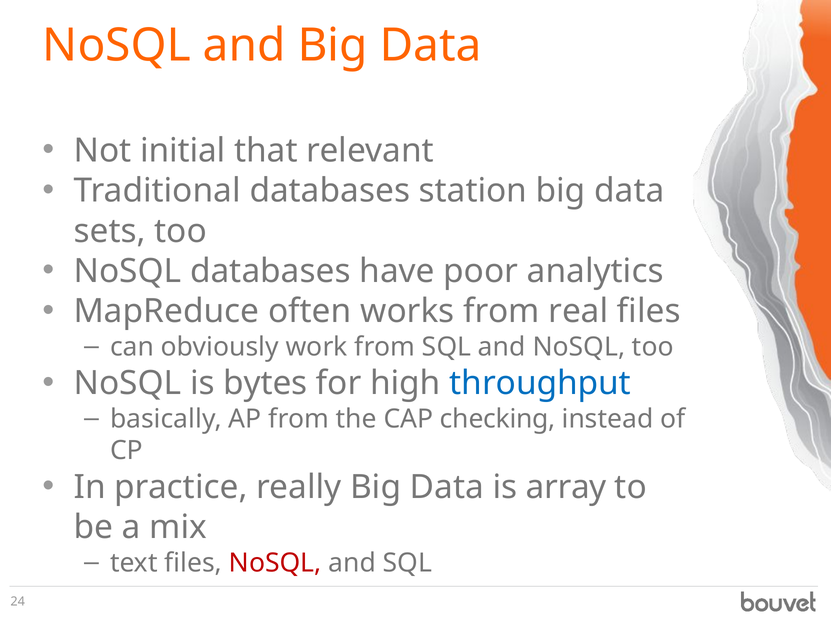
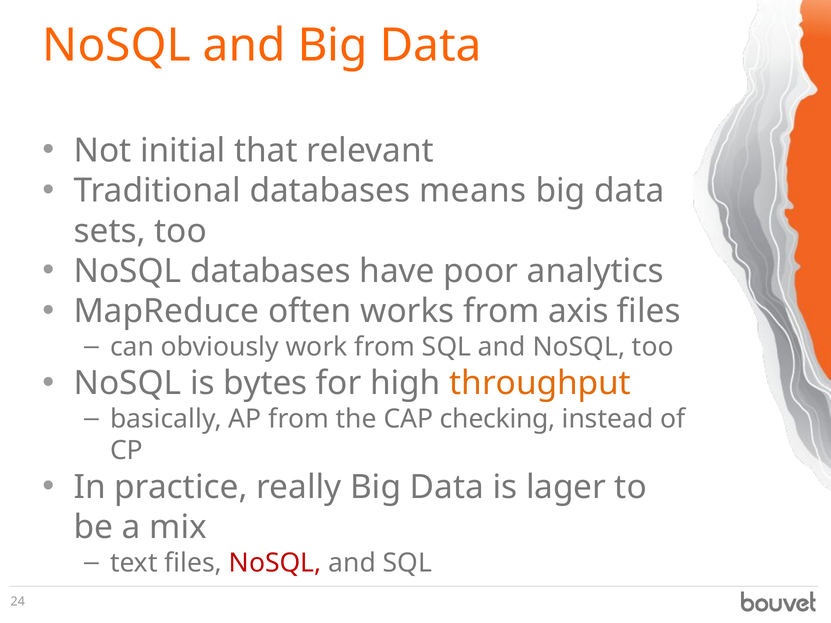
station: station -> means (473, 191)
real: real -> axis (578, 312)
throughput colour: blue -> orange (540, 384)
array: array -> lager (566, 487)
